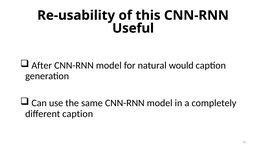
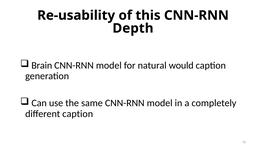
Useful: Useful -> Depth (133, 28)
After: After -> Brain (42, 66)
